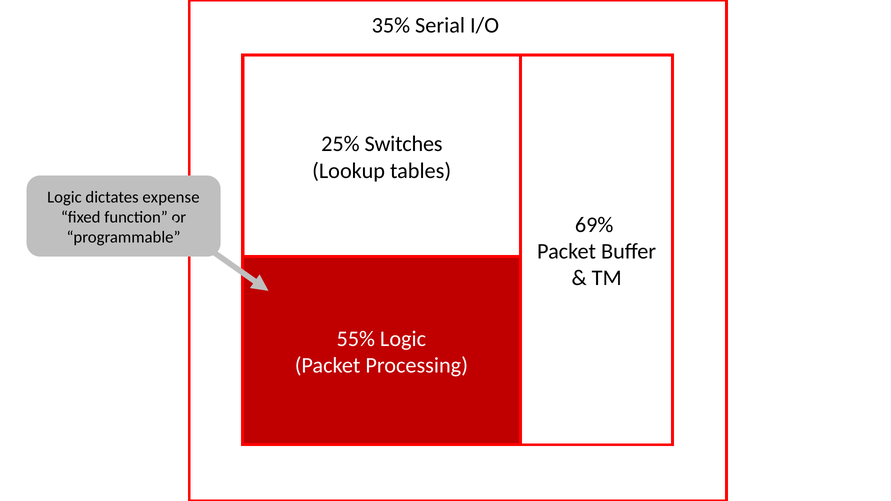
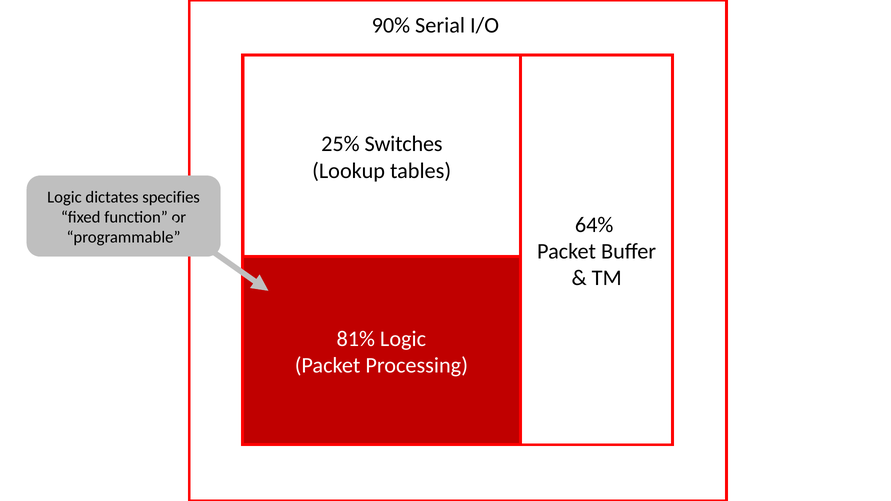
35%: 35% -> 90% (391, 25)
expense: expense -> specifies (171, 197)
69%: 69% -> 64% (594, 225)
55%: 55% -> 81% (356, 339)
